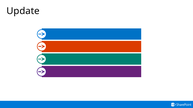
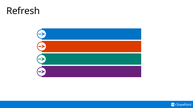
Update: Update -> Refresh (23, 11)
